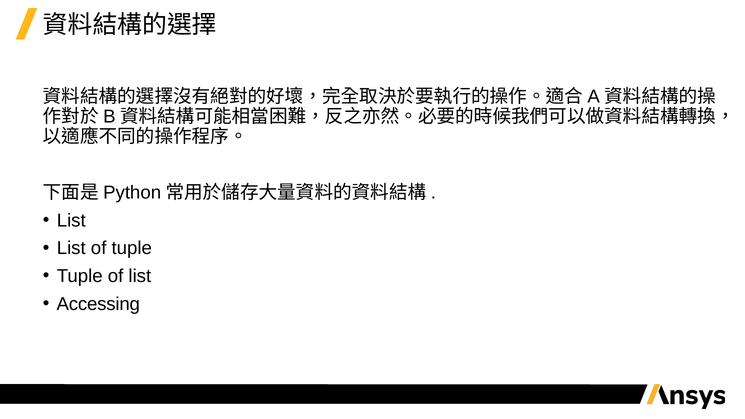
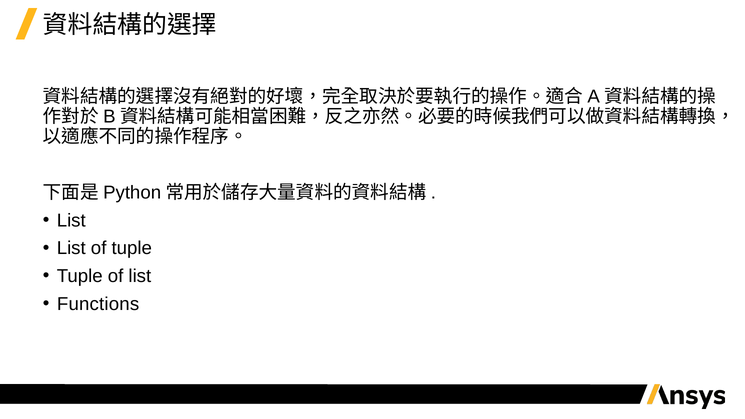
Accessing: Accessing -> Functions (98, 304)
